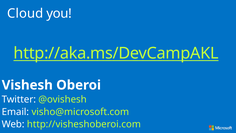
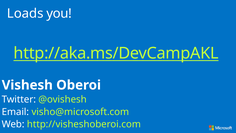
Cloud: Cloud -> Loads (25, 13)
